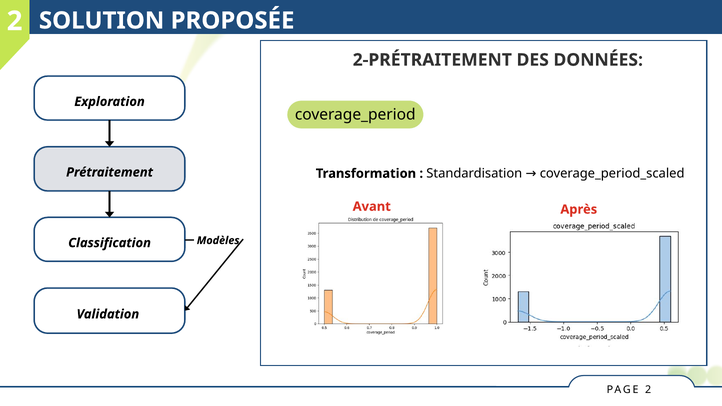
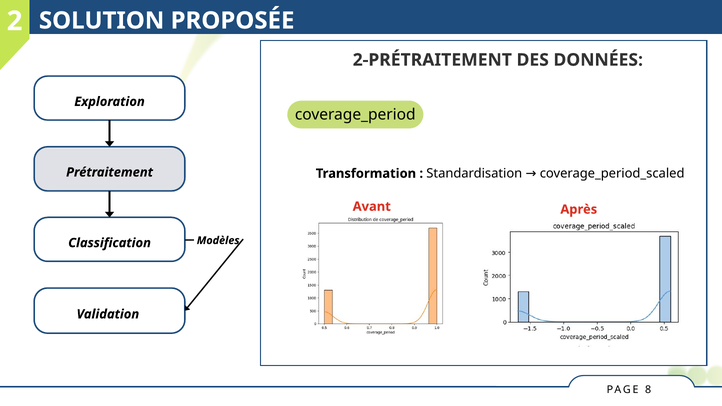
PAGE 2: 2 -> 8 (648, 390)
